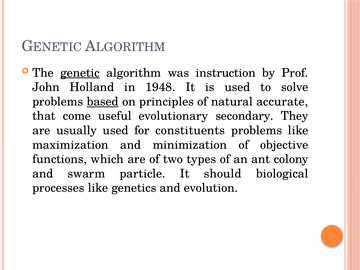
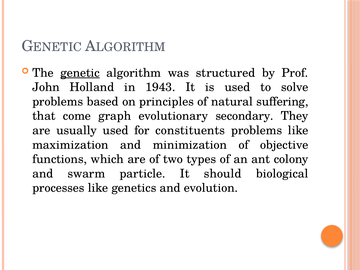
instruction: instruction -> structured (226, 73)
1948: 1948 -> 1943 (160, 87)
based underline: present -> none (103, 102)
accurate: accurate -> suffering (282, 102)
useful: useful -> graph (115, 116)
